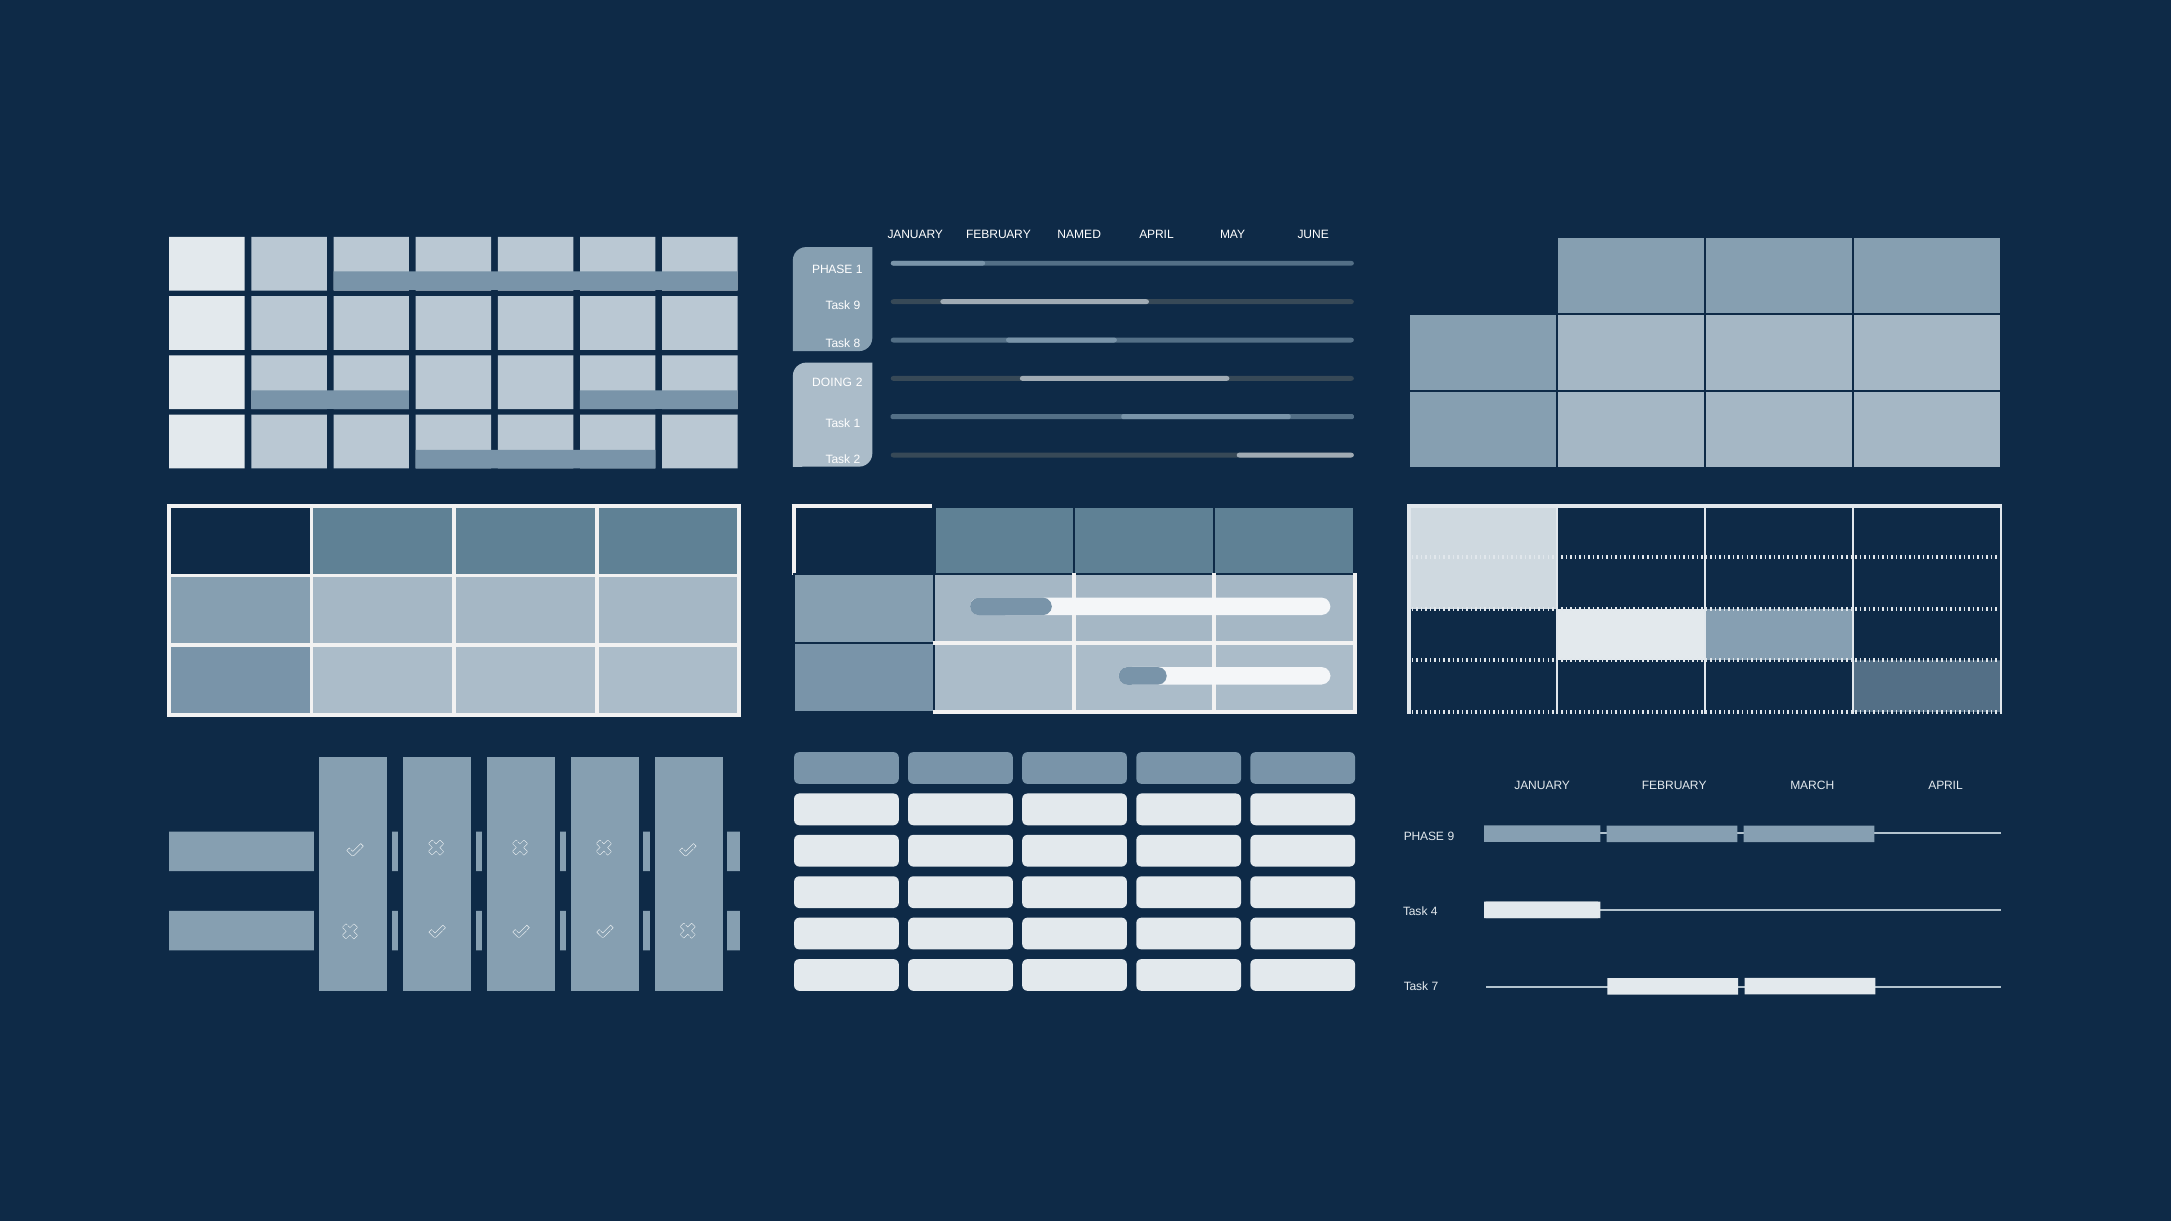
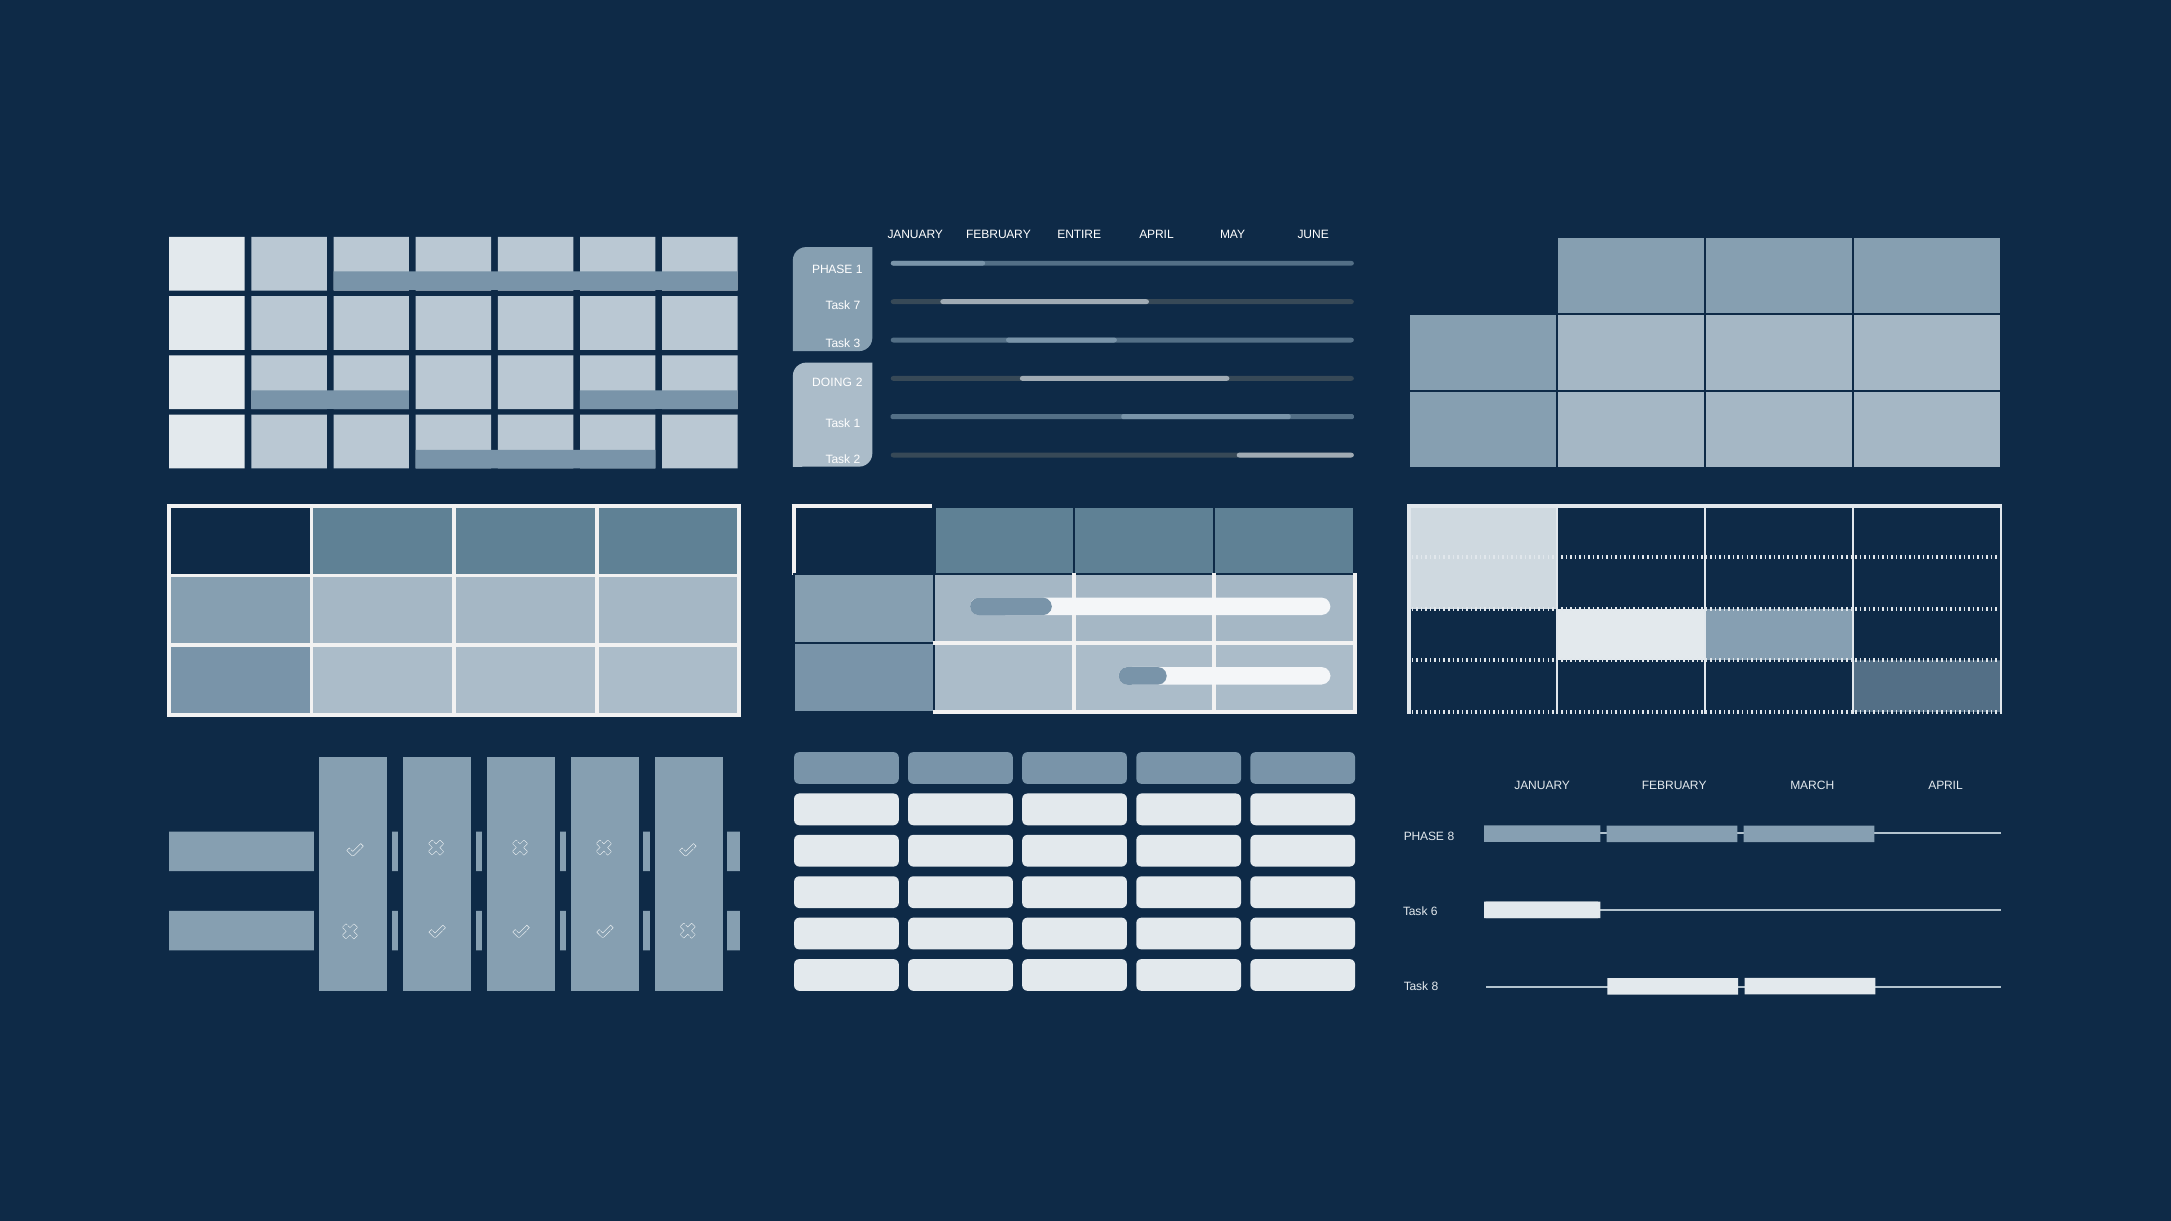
NAMED: NAMED -> ENTIRE (1079, 234)
Task 9: 9 -> 7 (857, 306)
8: 8 -> 3 (857, 344)
PHASE 9: 9 -> 8 (1451, 836)
4: 4 -> 6 (1434, 912)
Task 7: 7 -> 8 (1435, 987)
